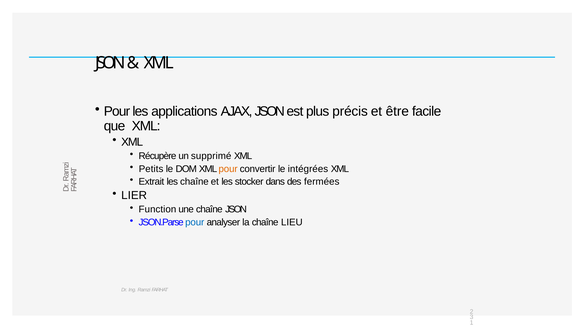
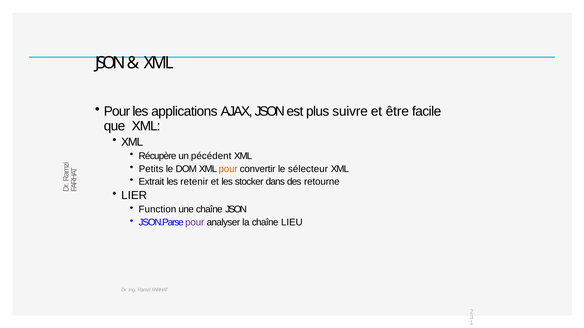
précis: précis -> suivre (350, 112)
supprimé: supprimé -> pécédent (211, 156)
intégrées: intégrées -> sélecteur (308, 169)
les chaîne: chaîne -> retenir (194, 182)
fermées: fermées -> retourne (322, 182)
pour colour: blue -> purple (195, 223)
